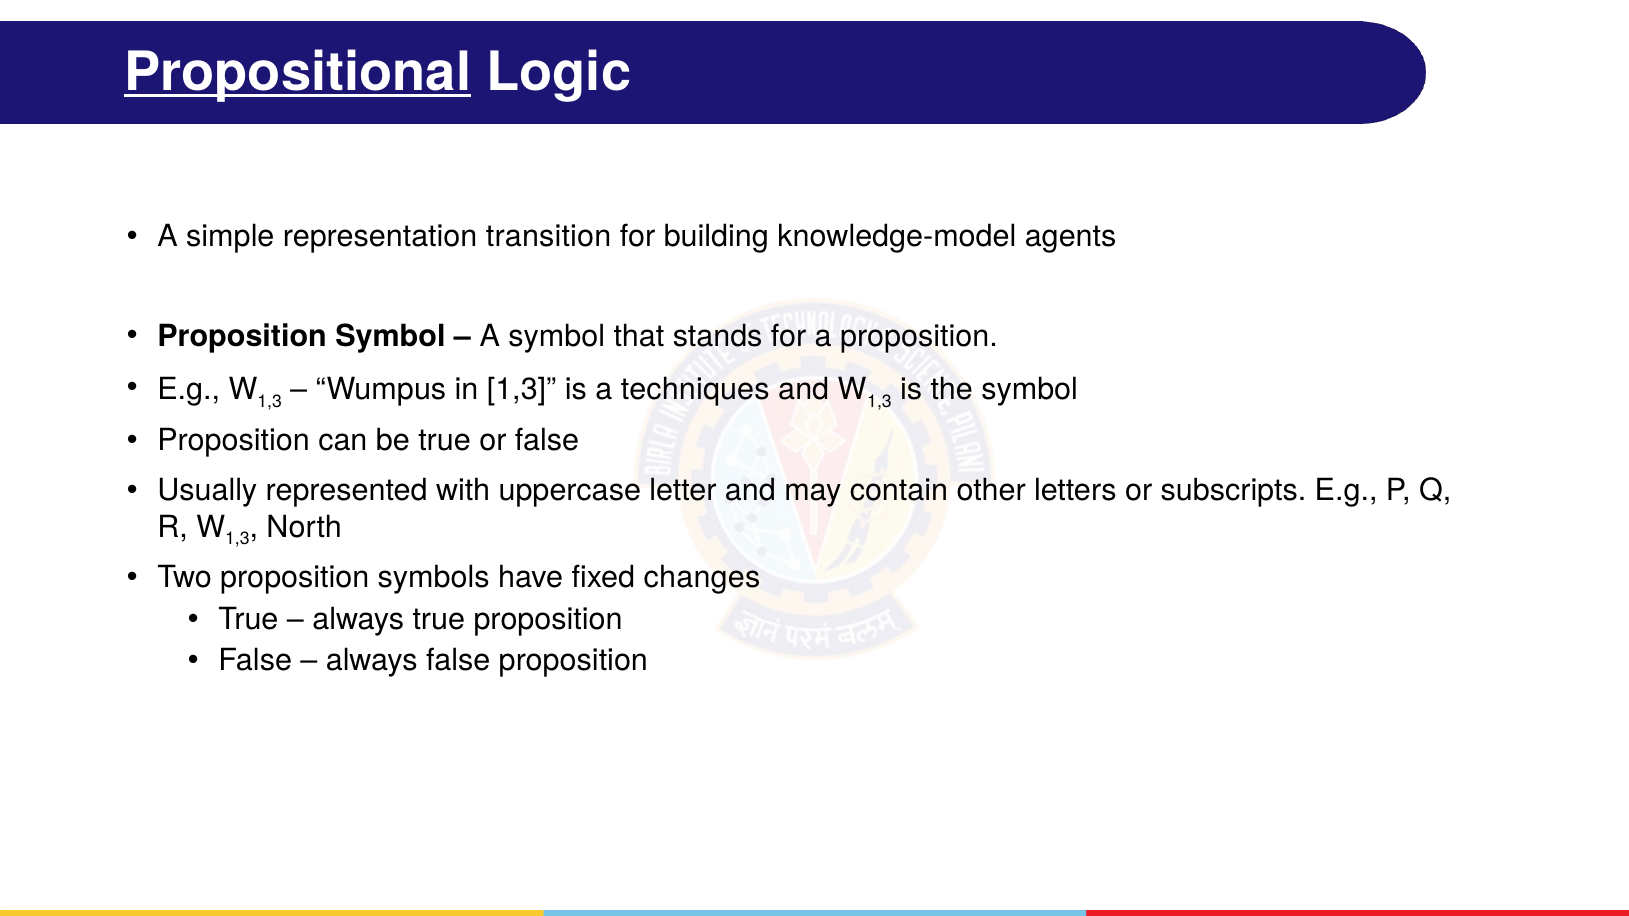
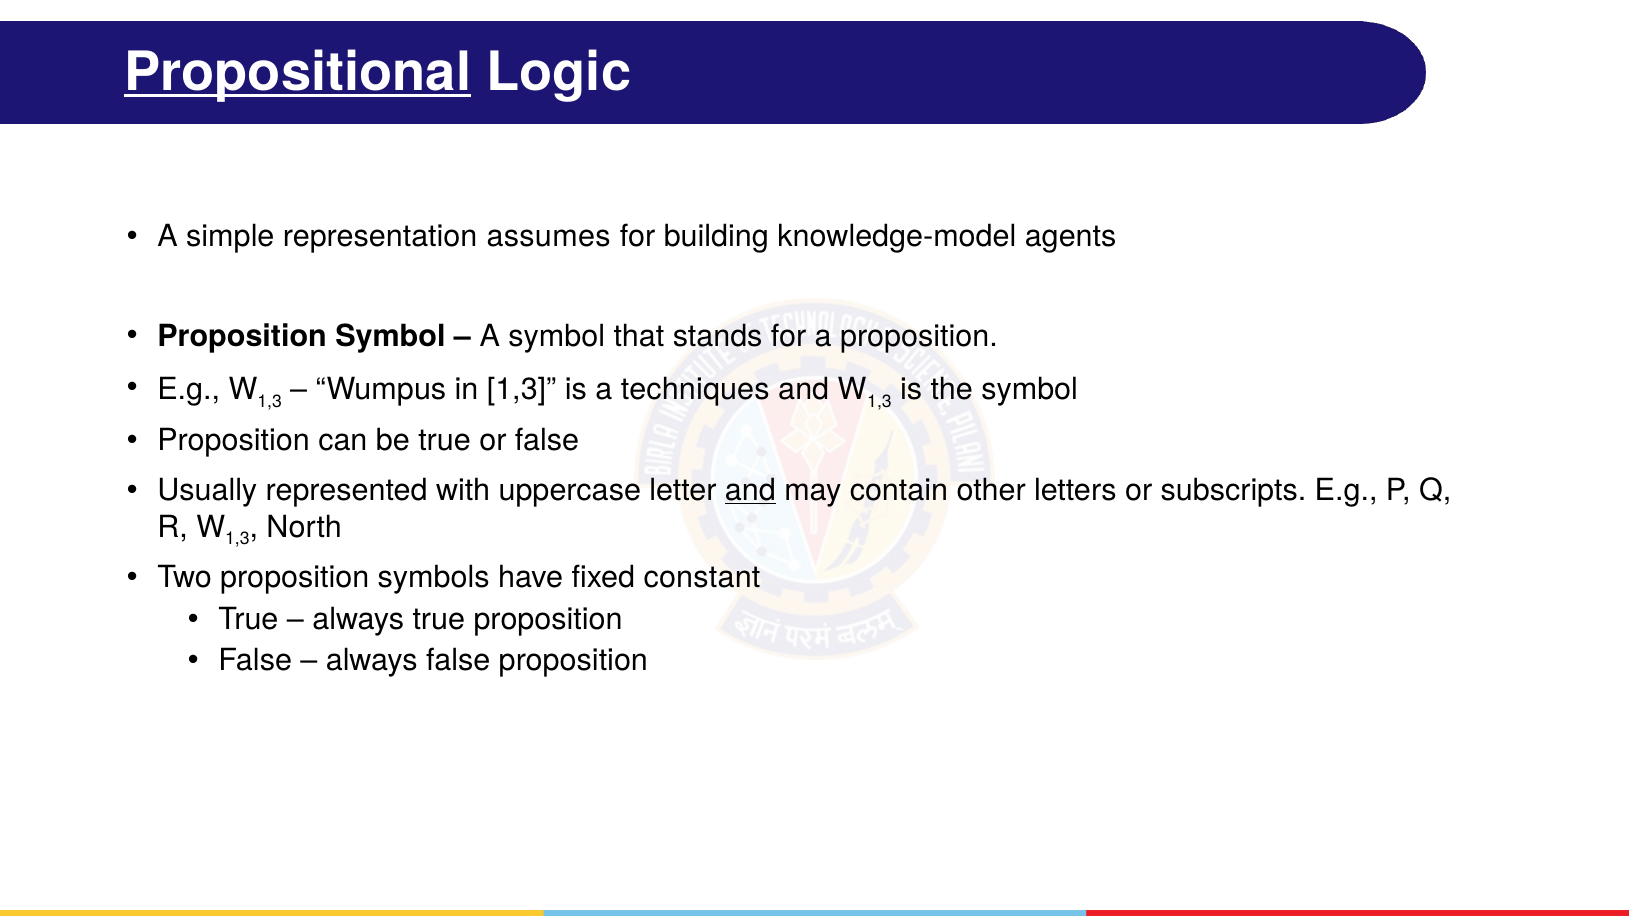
transition: transition -> assumes (549, 236)
and underline: none -> present (750, 491)
changes: changes -> constant (702, 578)
